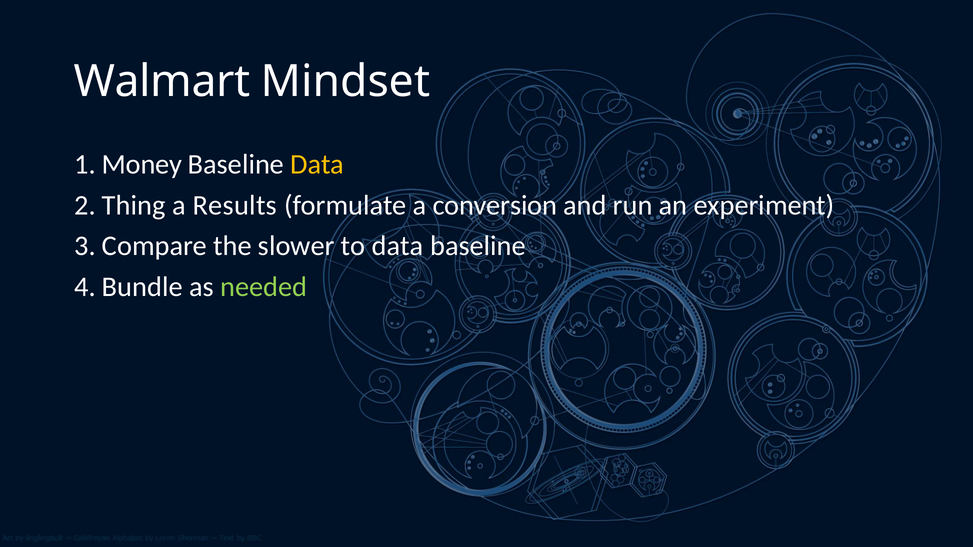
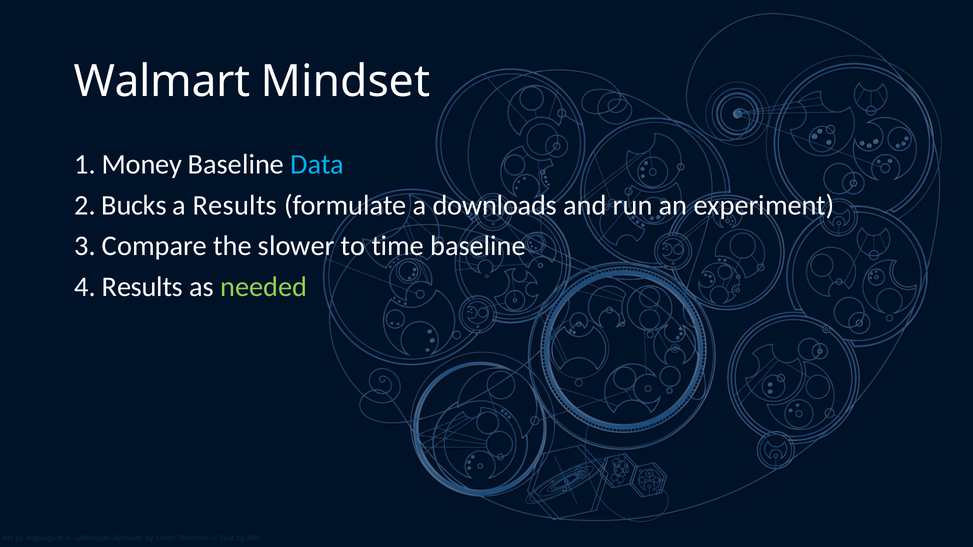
Data colour: yellow -> light blue (317, 165)
Thing: Thing -> Bucks (134, 205)
conversion: conversion -> downloads (495, 205)
to data: data -> time (398, 246)
4 Bundle: Bundle -> Results (142, 287)
